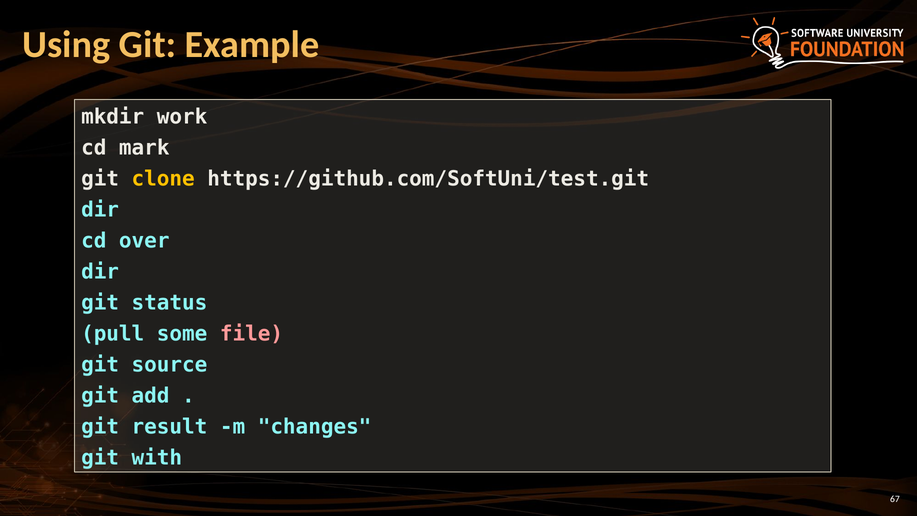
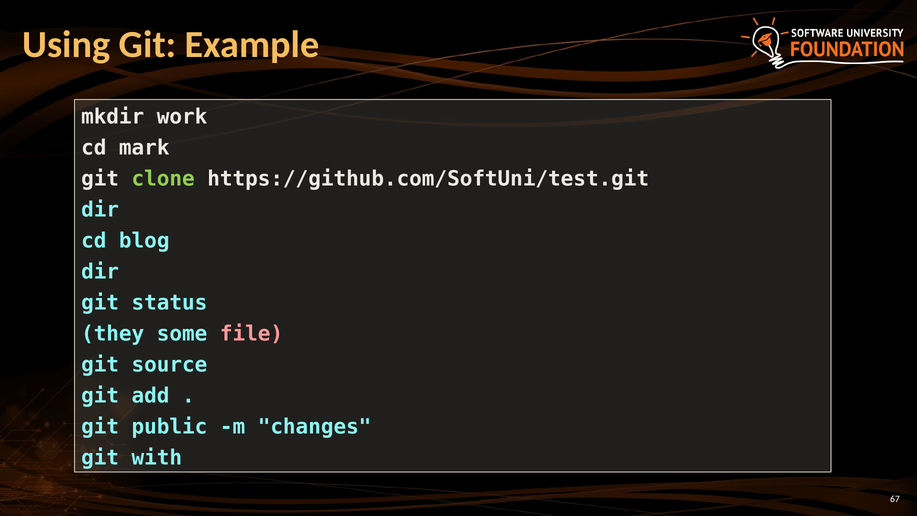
clone colour: yellow -> light green (163, 179)
over: over -> blog (144, 241)
pull: pull -> they (113, 334)
result: result -> public (169, 427)
